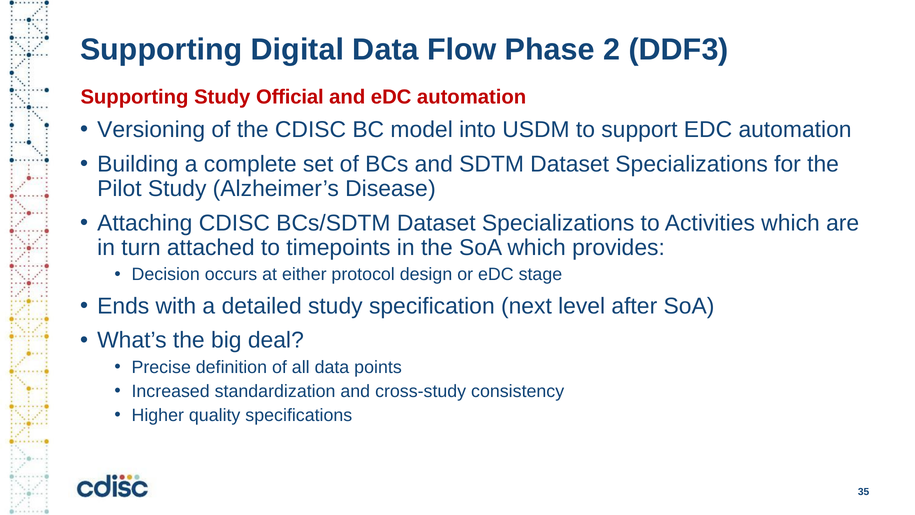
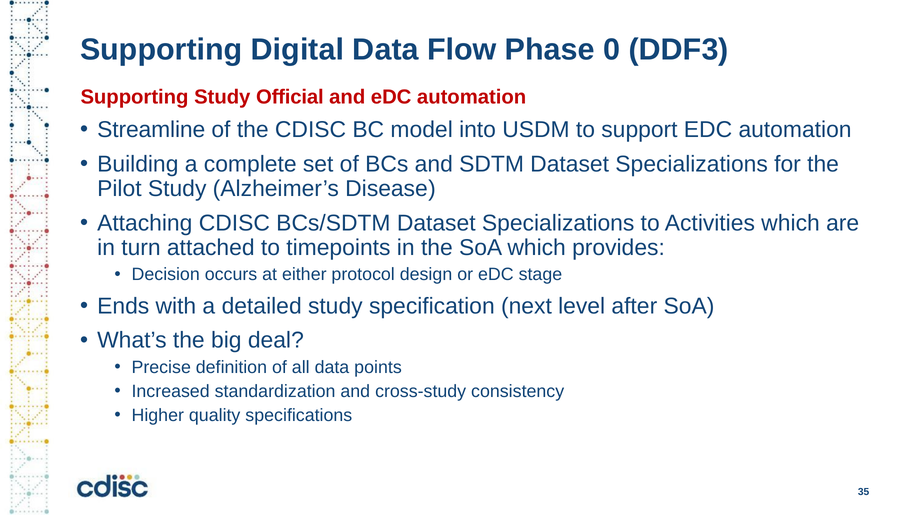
2: 2 -> 0 (612, 50)
Versioning: Versioning -> Streamline (151, 130)
